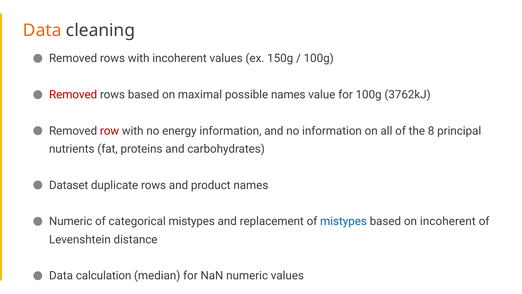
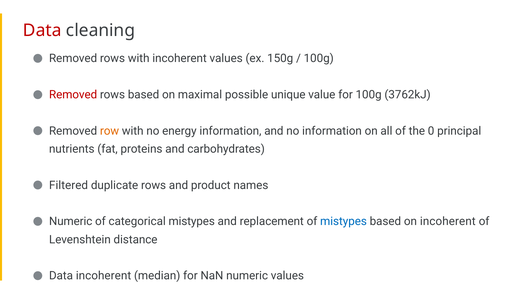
Data colour: orange -> red (42, 30)
possible names: names -> unique (288, 95)
row colour: red -> orange (110, 131)
8: 8 -> 0 (431, 131)
Dataset: Dataset -> Filtered (69, 185)
Data calculation: calculation -> incoherent (104, 275)
